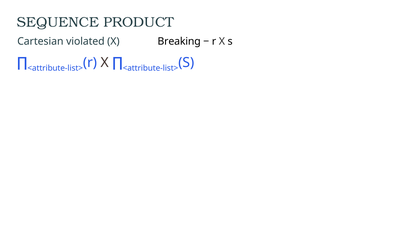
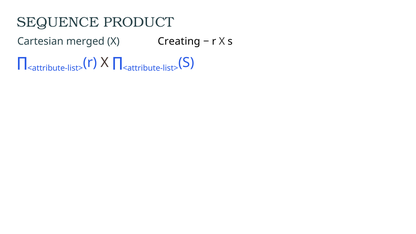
violated: violated -> merged (85, 41)
Breaking: Breaking -> Creating (179, 41)
